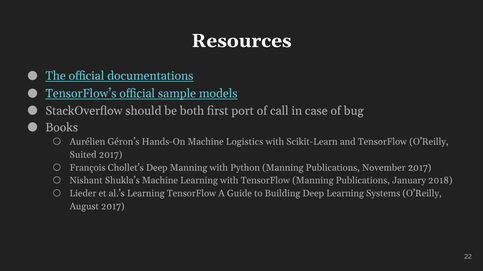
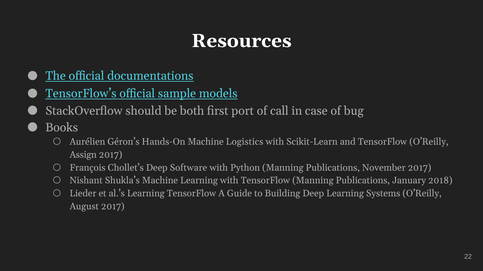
Suited: Suited -> Assign (83, 155)
Deep Manning: Manning -> Software (189, 168)
